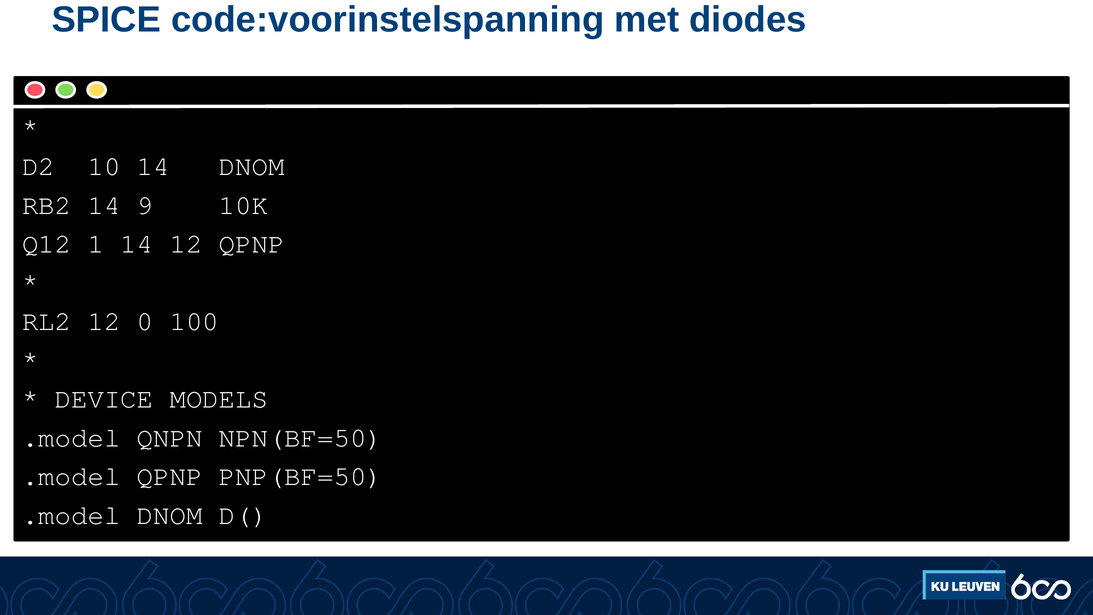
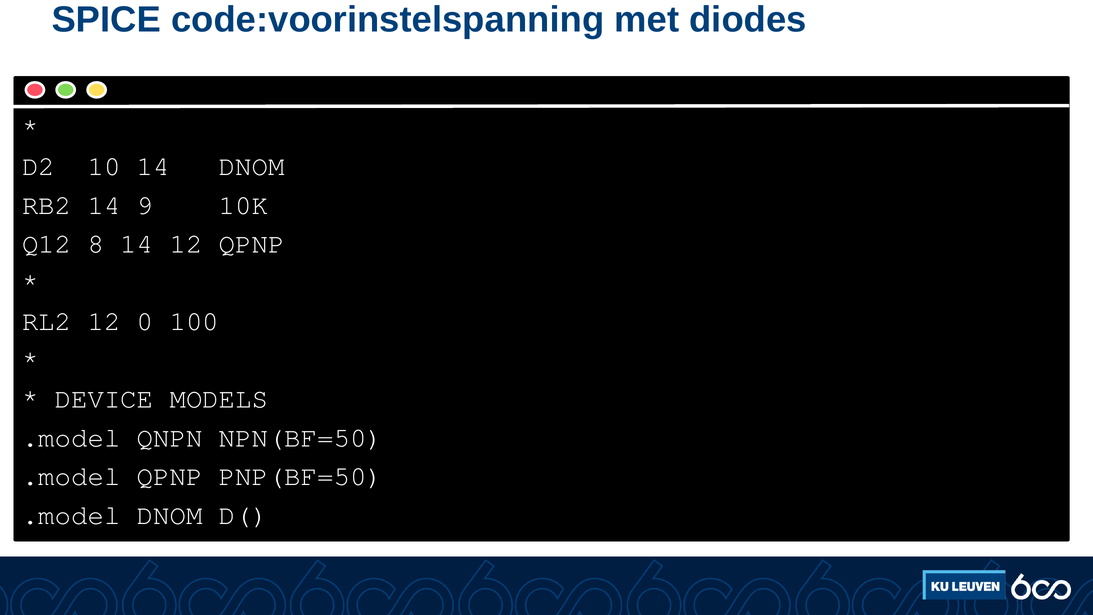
1: 1 -> 8 (96, 244)
